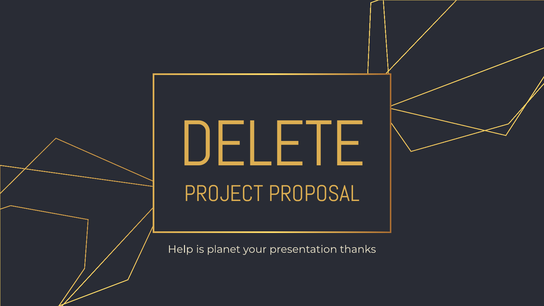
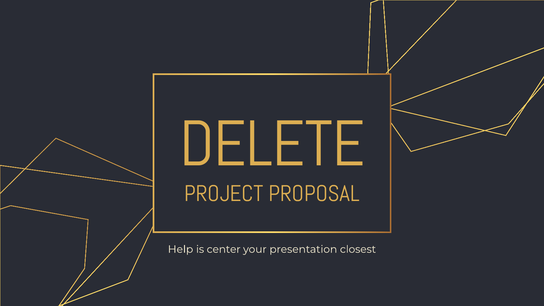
planet: planet -> center (224, 249)
thanks: thanks -> closest (358, 249)
